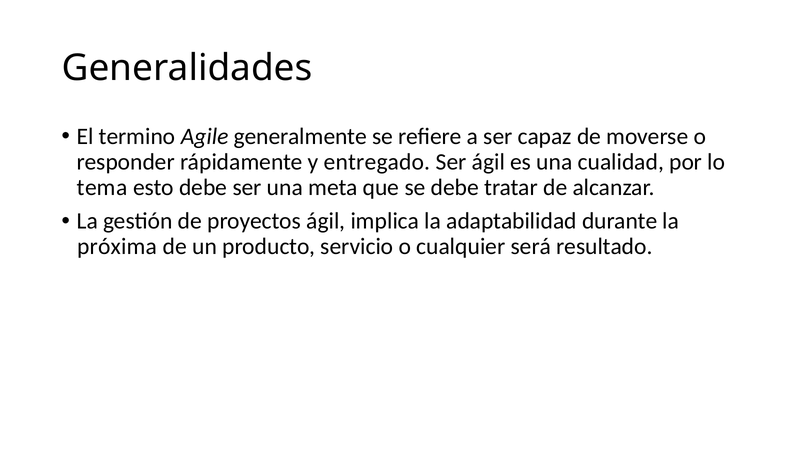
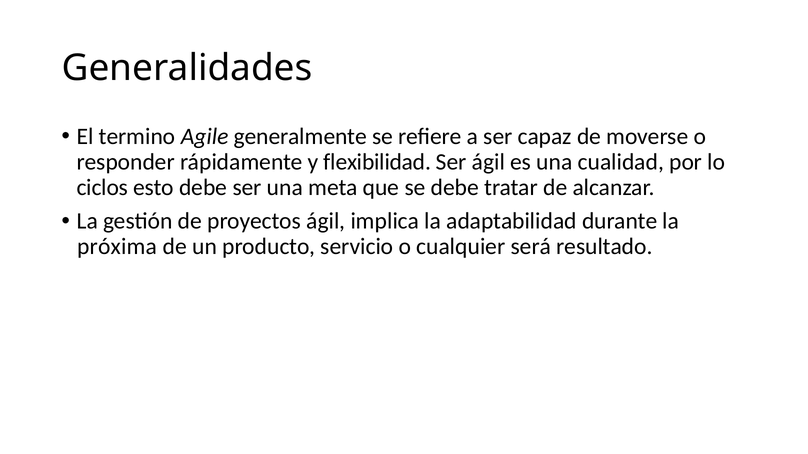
entregado: entregado -> flexibilidad (377, 162)
tema: tema -> ciclos (102, 188)
